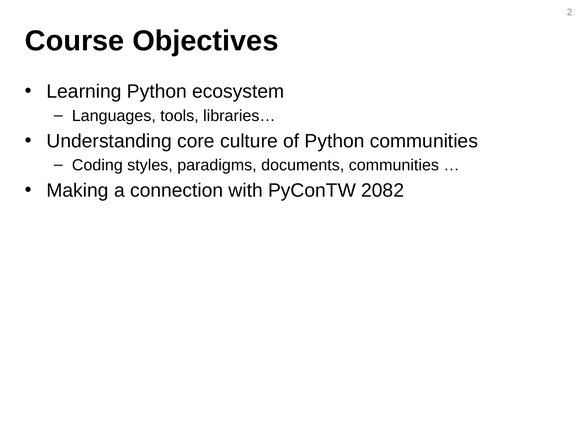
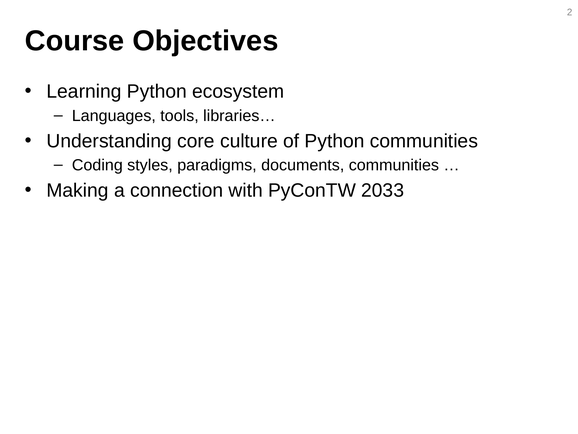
2082: 2082 -> 2033 (383, 190)
